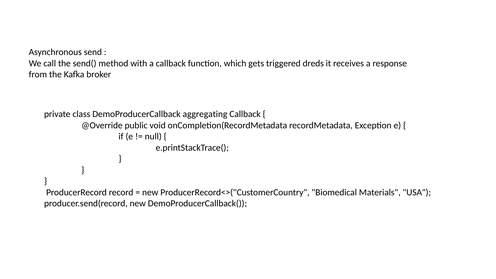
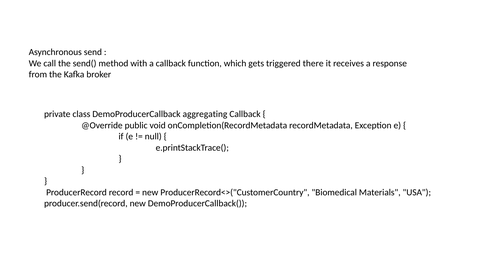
dreds: dreds -> there (313, 63)
